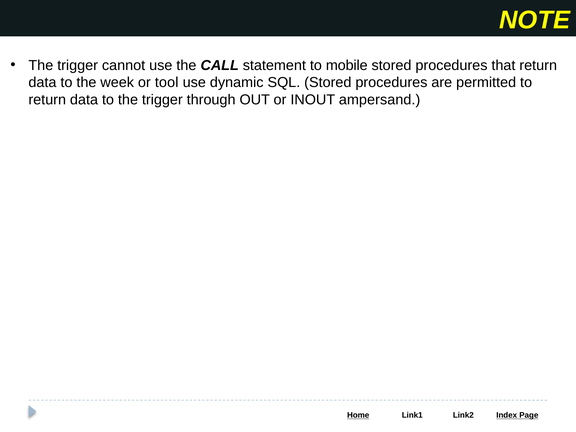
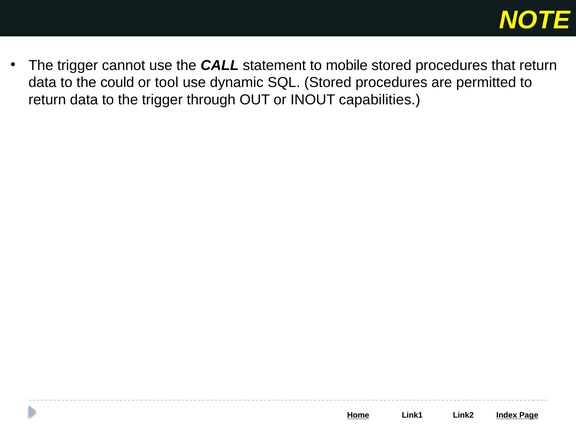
week: week -> could (117, 83)
ampersand: ampersand -> capabilities (380, 100)
